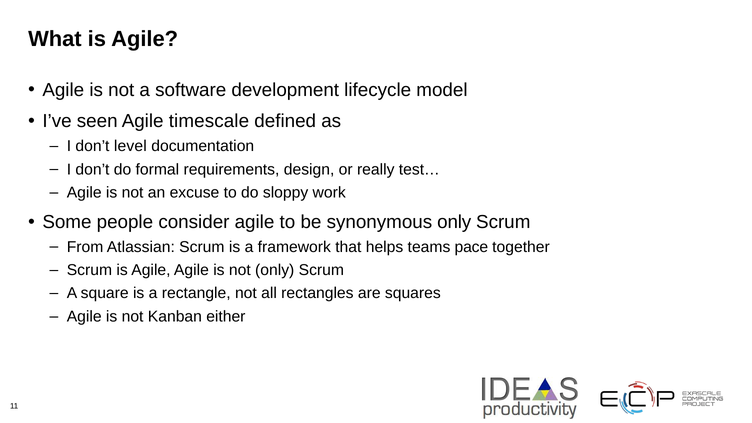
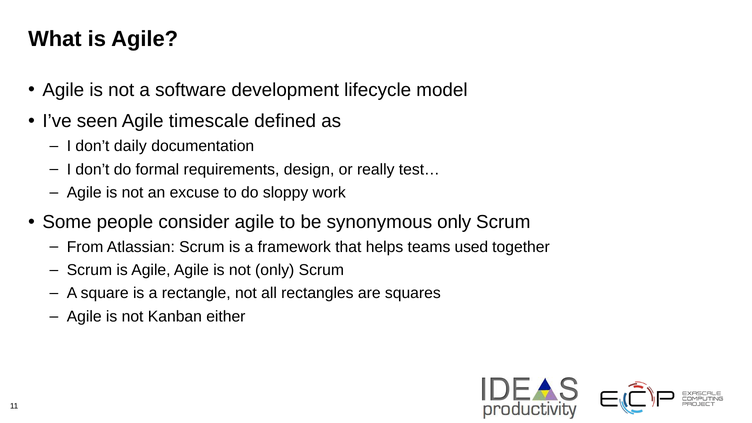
level: level -> daily (130, 146)
pace: pace -> used (471, 247)
